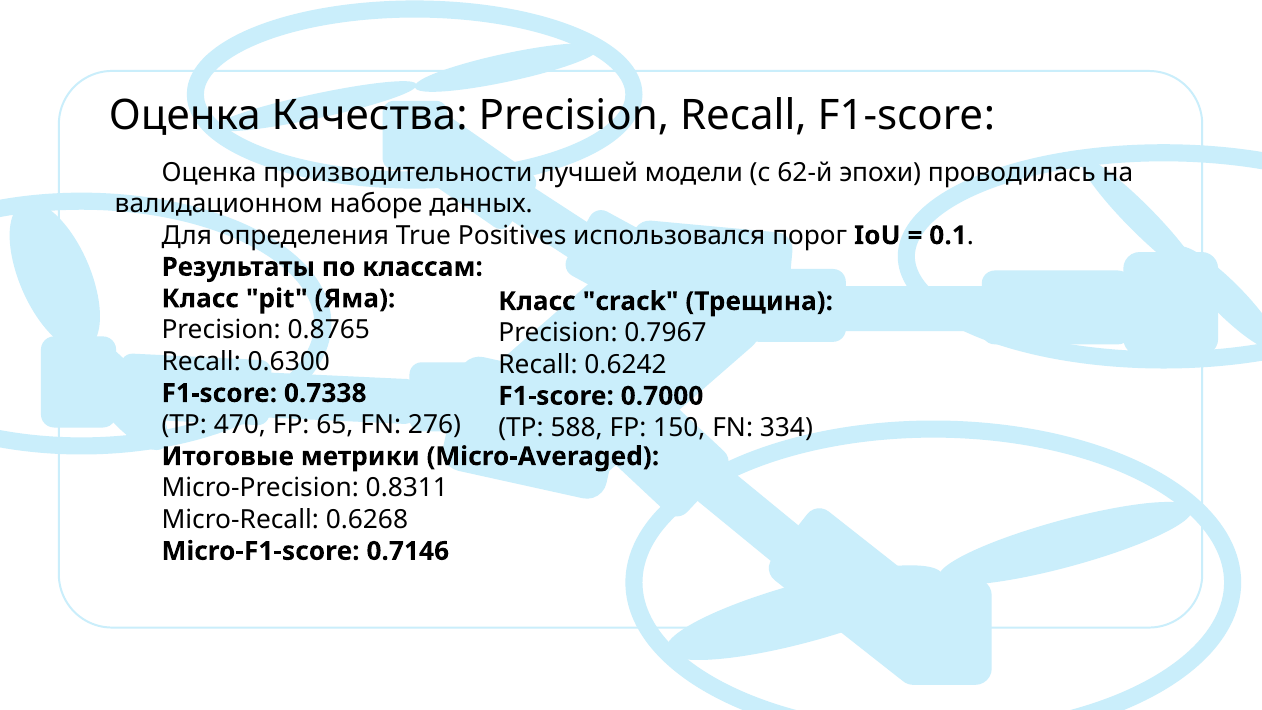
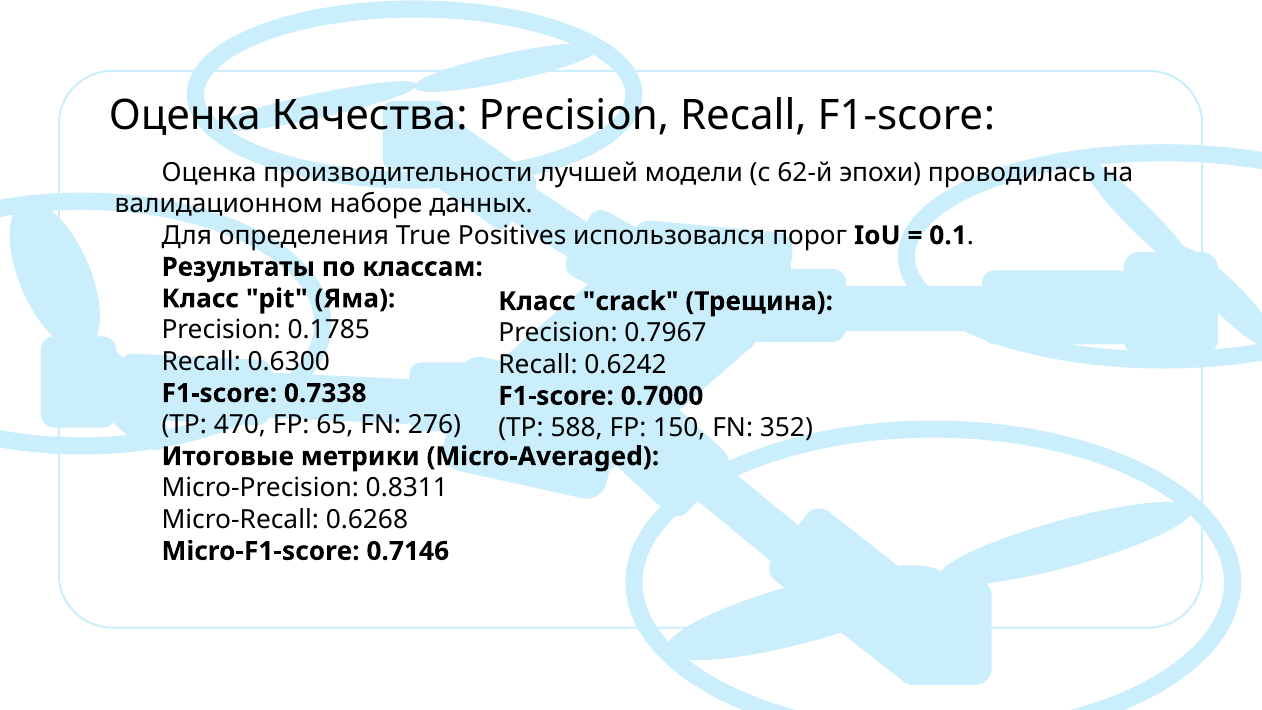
0.8765: 0.8765 -> 0.1785 (329, 330)
334: 334 -> 352 (786, 428)
